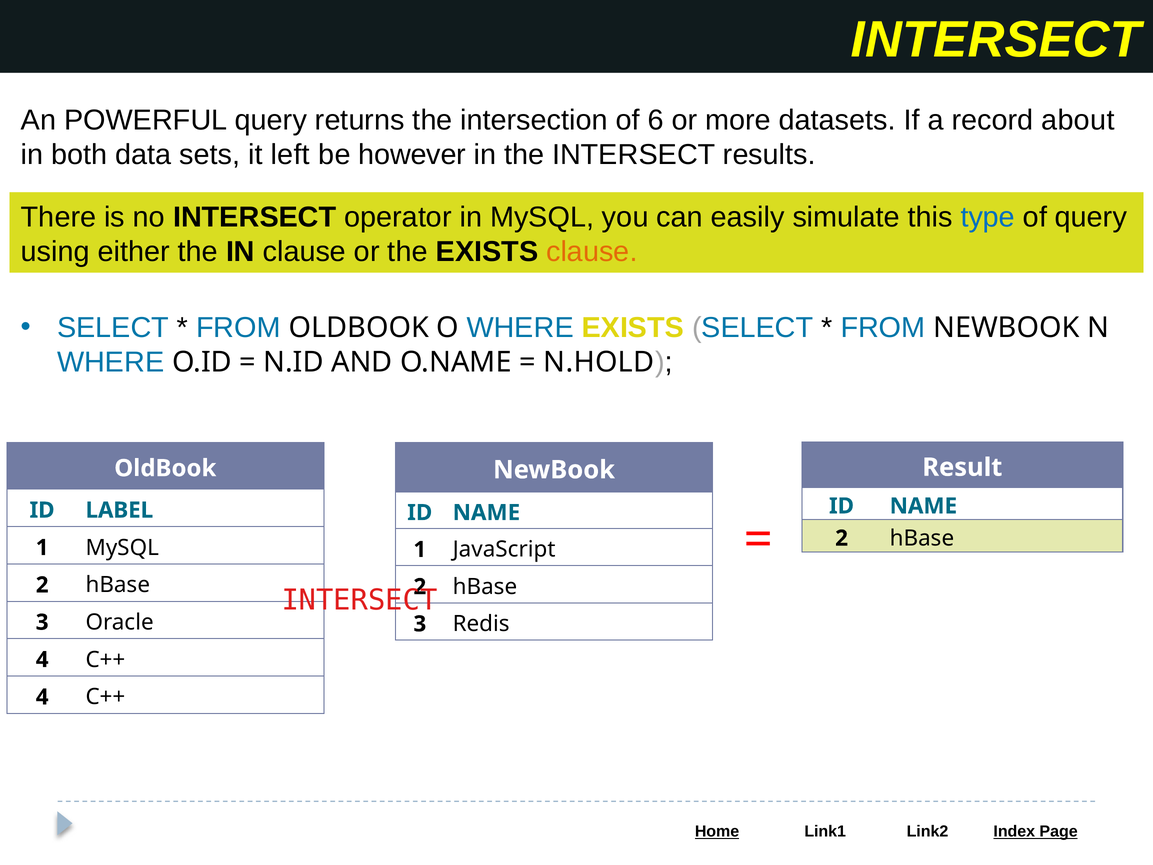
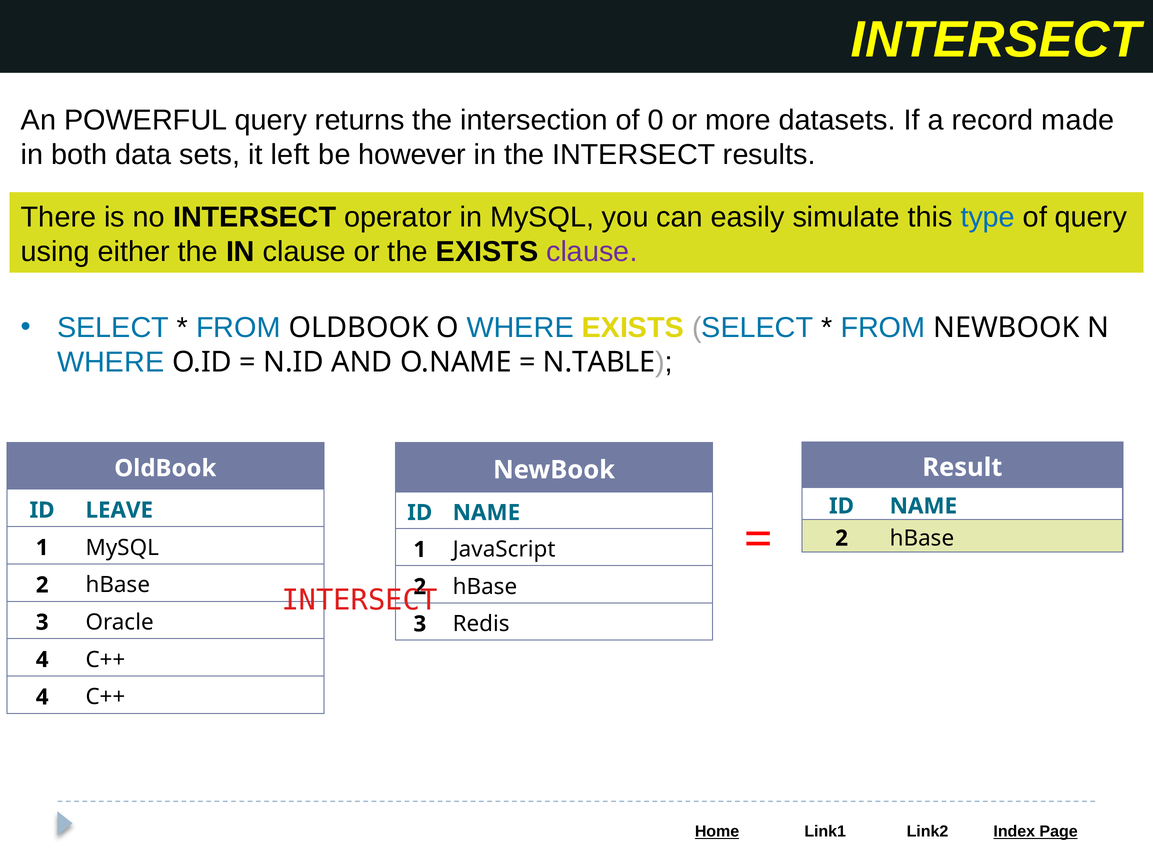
6: 6 -> 0 (656, 120)
about: about -> made (1078, 120)
clause colour: orange -> purple (592, 252)
N.HOLD: N.HOLD -> N.TABLE (599, 362)
LABEL: LABEL -> LEAVE (119, 510)
